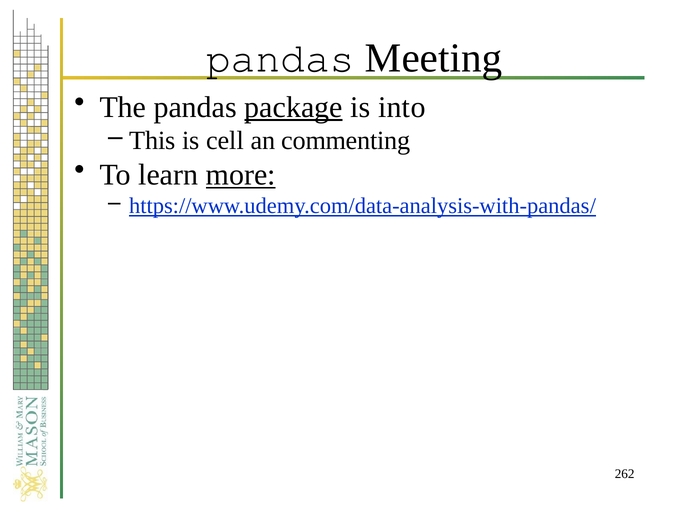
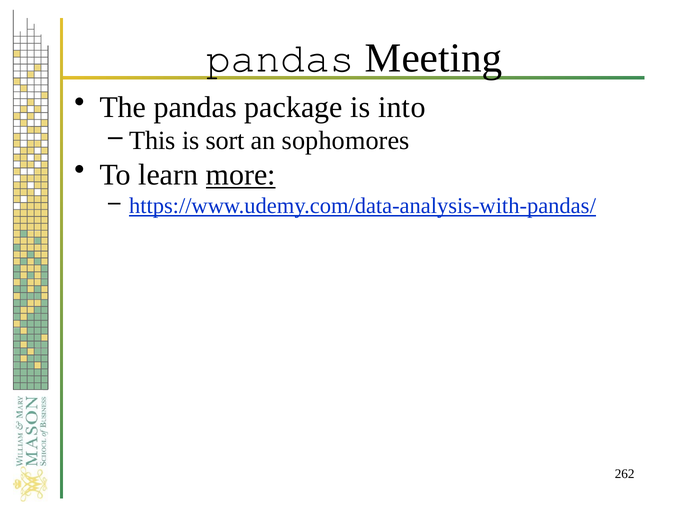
package underline: present -> none (294, 107)
cell: cell -> sort (225, 141)
commenting: commenting -> sophomores (346, 141)
